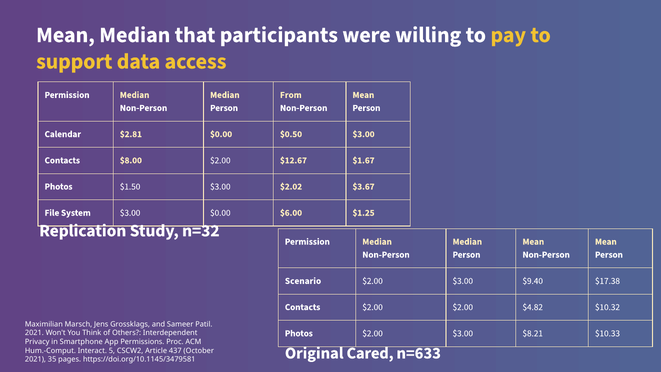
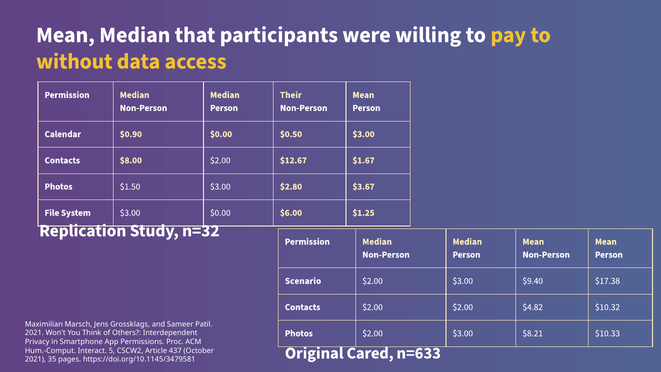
support: support -> without (74, 61)
From: From -> Their (291, 95)
$2.81: $2.81 -> $0.90 (131, 134)
$2.02: $2.02 -> $2.80 (291, 186)
